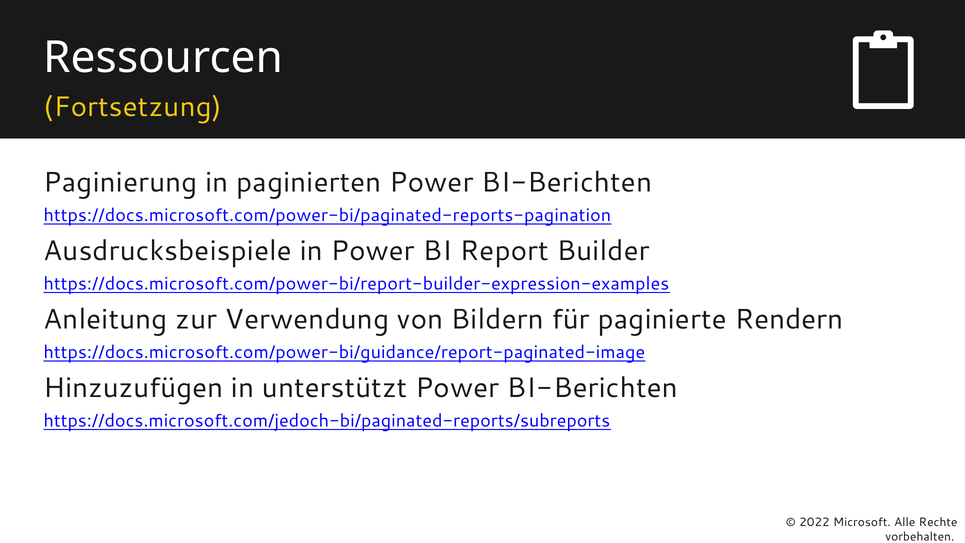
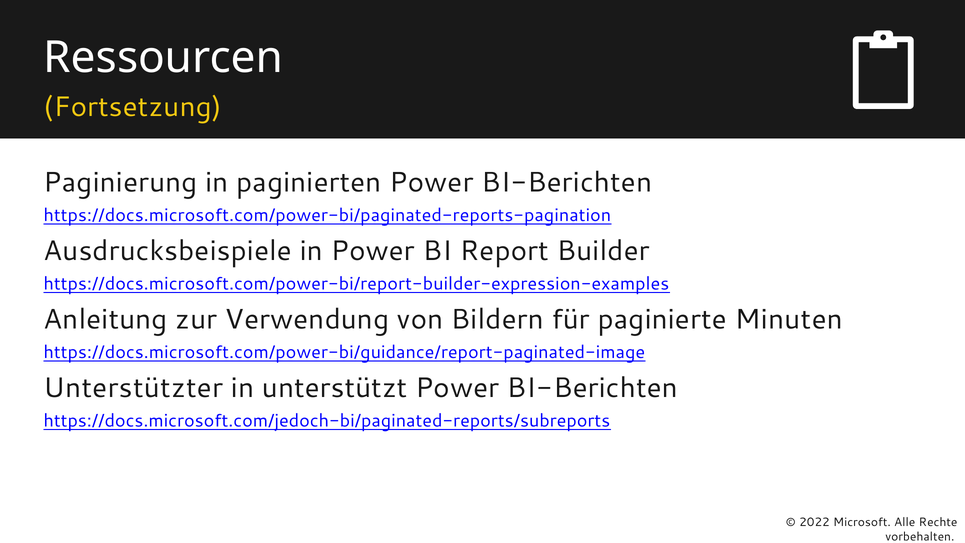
Rendern: Rendern -> Minuten (789, 319)
Hinzuzufügen: Hinzuzufügen -> Unterstützter (133, 388)
